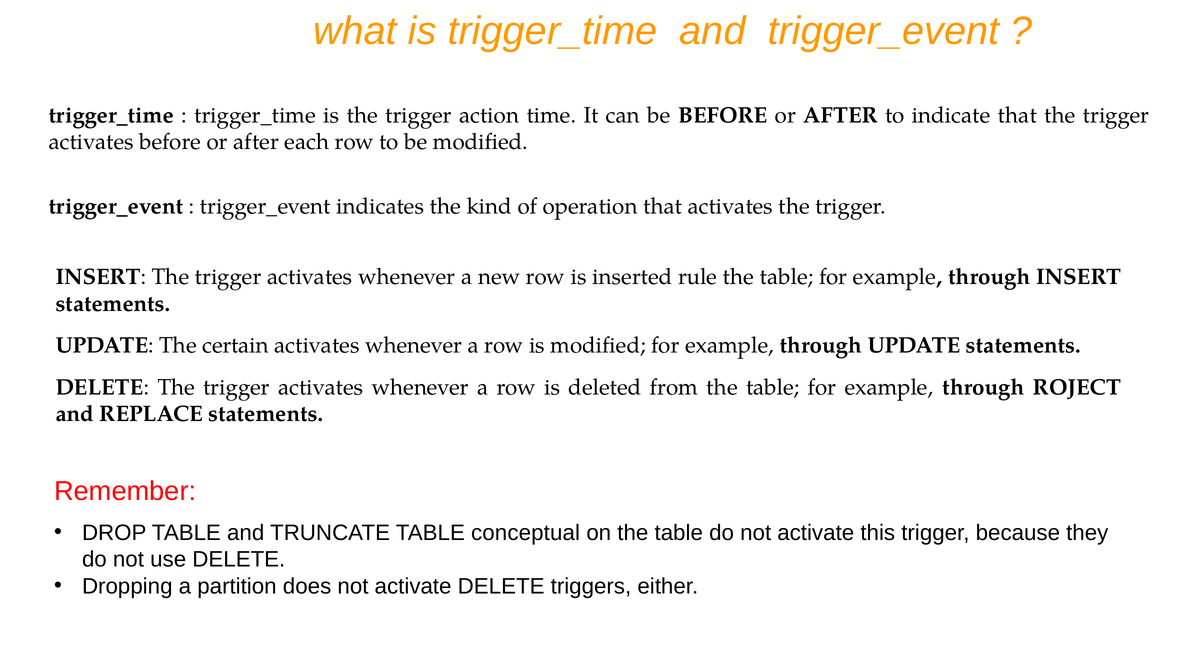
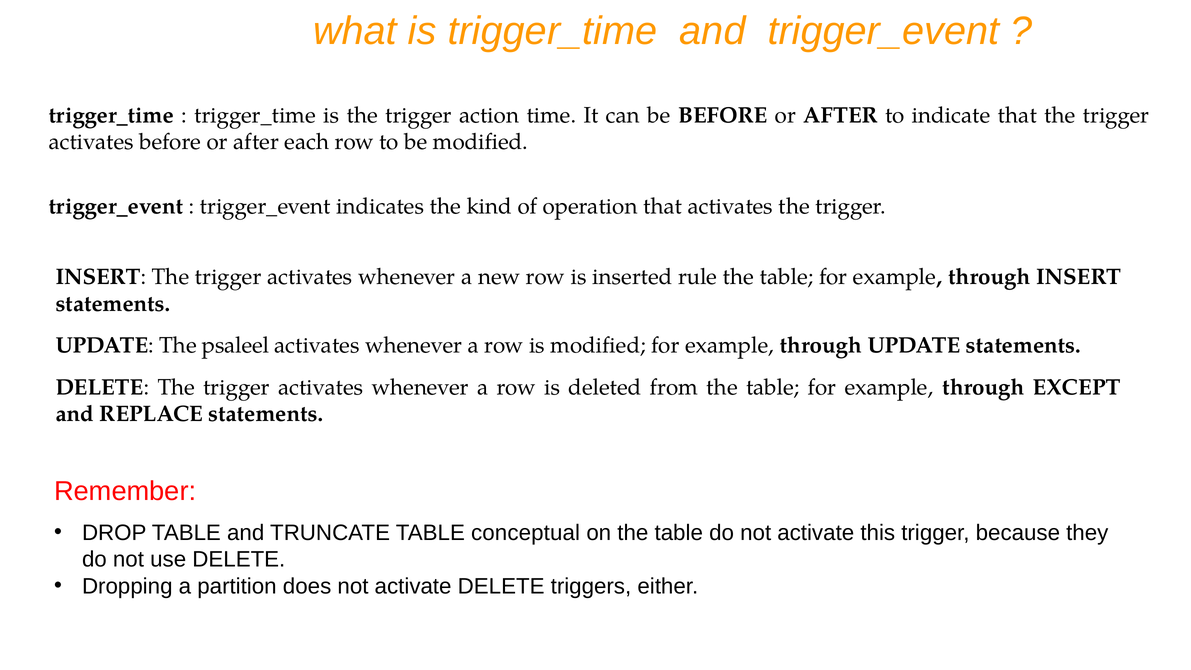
certain: certain -> psaleel (236, 345)
ROJECT: ROJECT -> EXCEPT (1077, 387)
